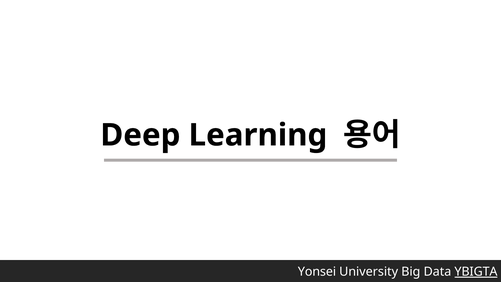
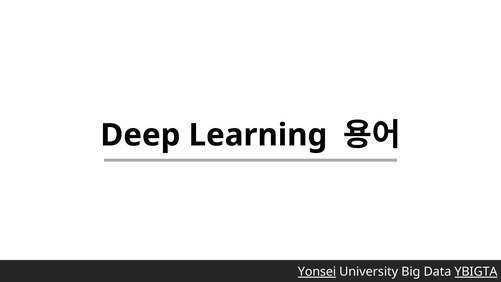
Yonsei underline: none -> present (317, 272)
